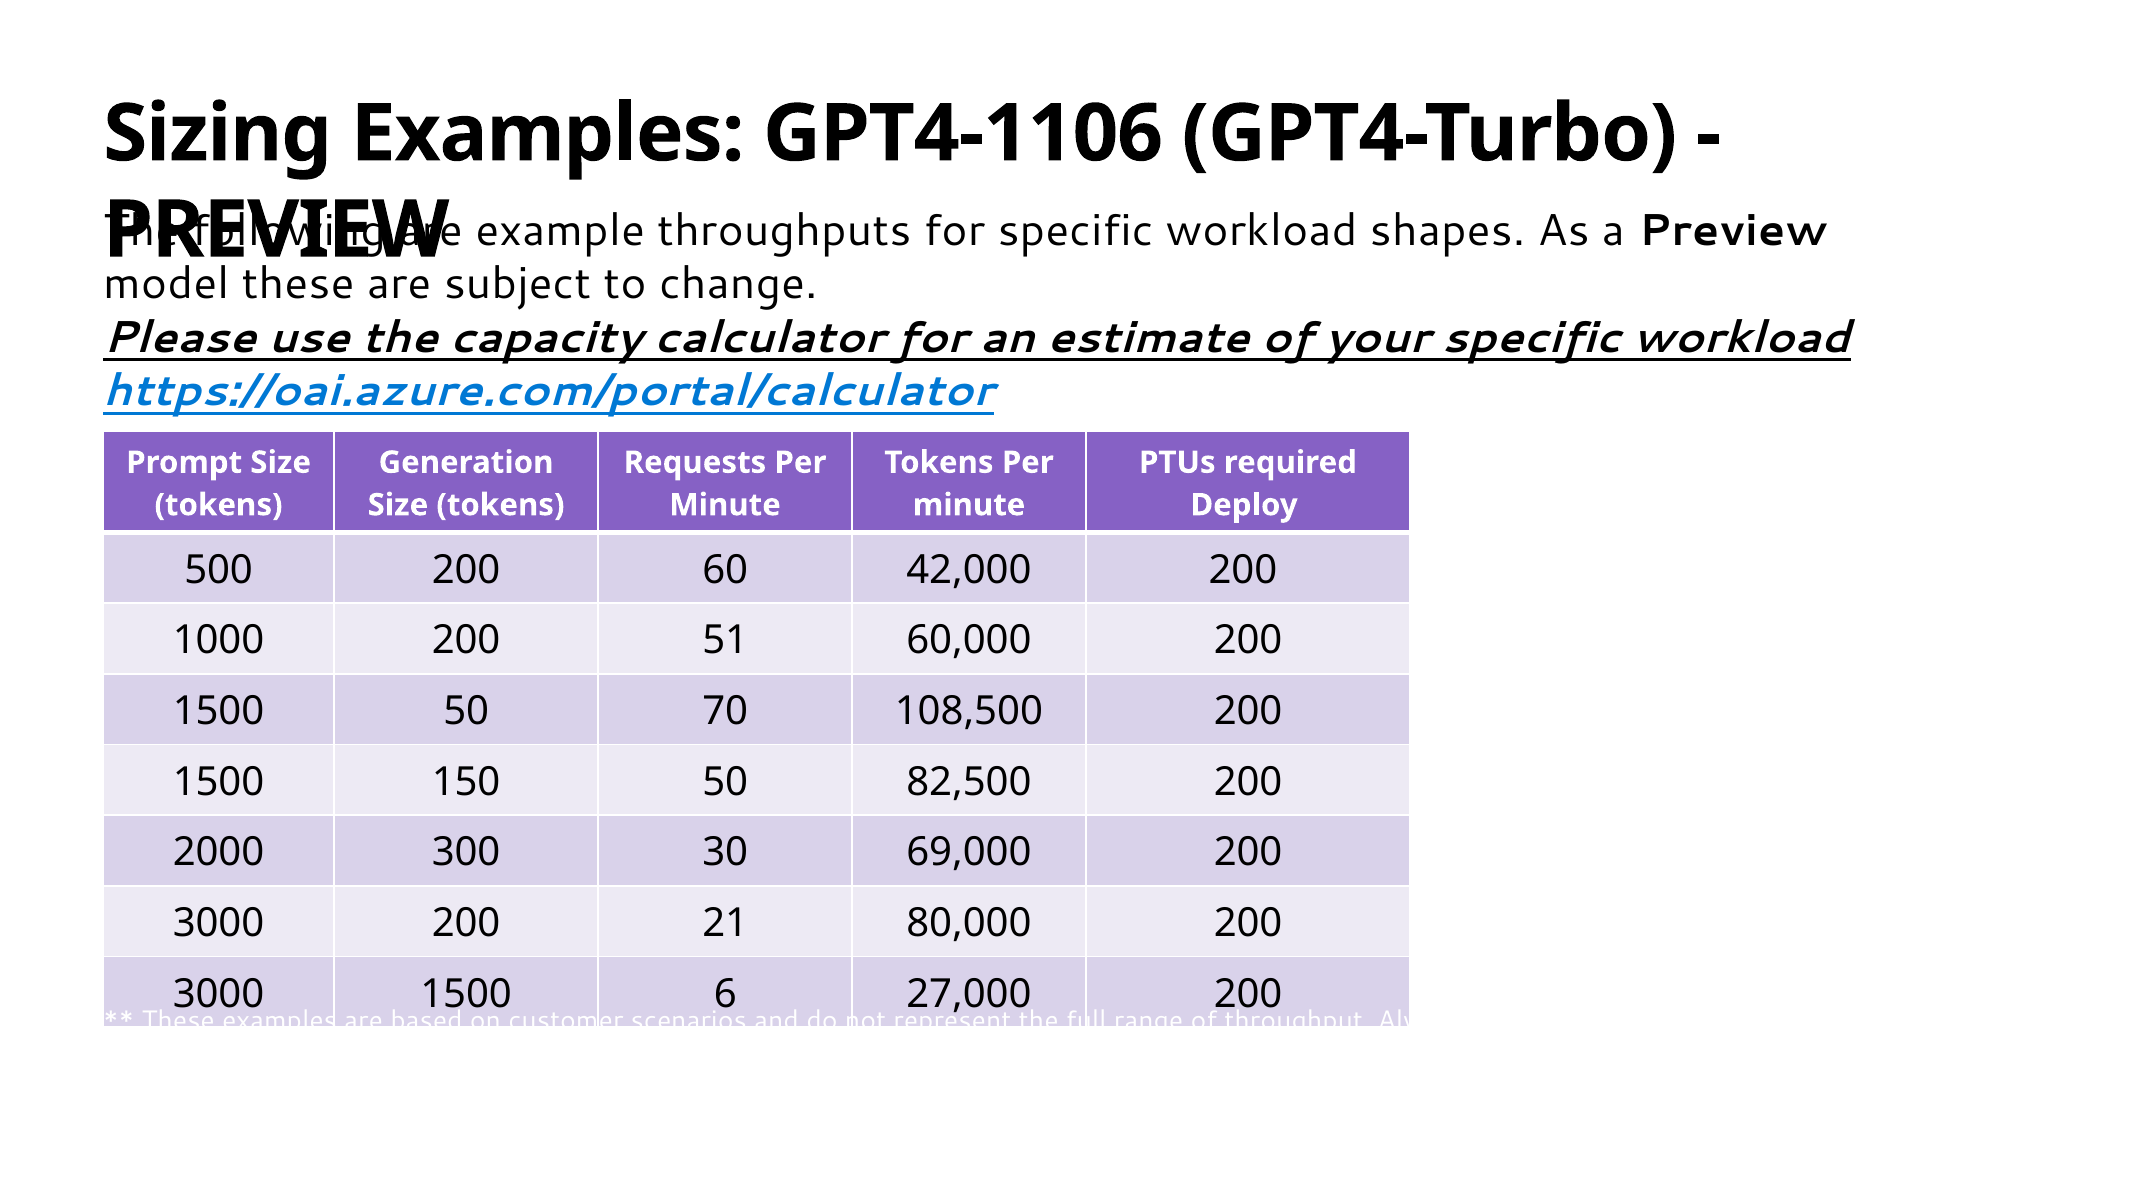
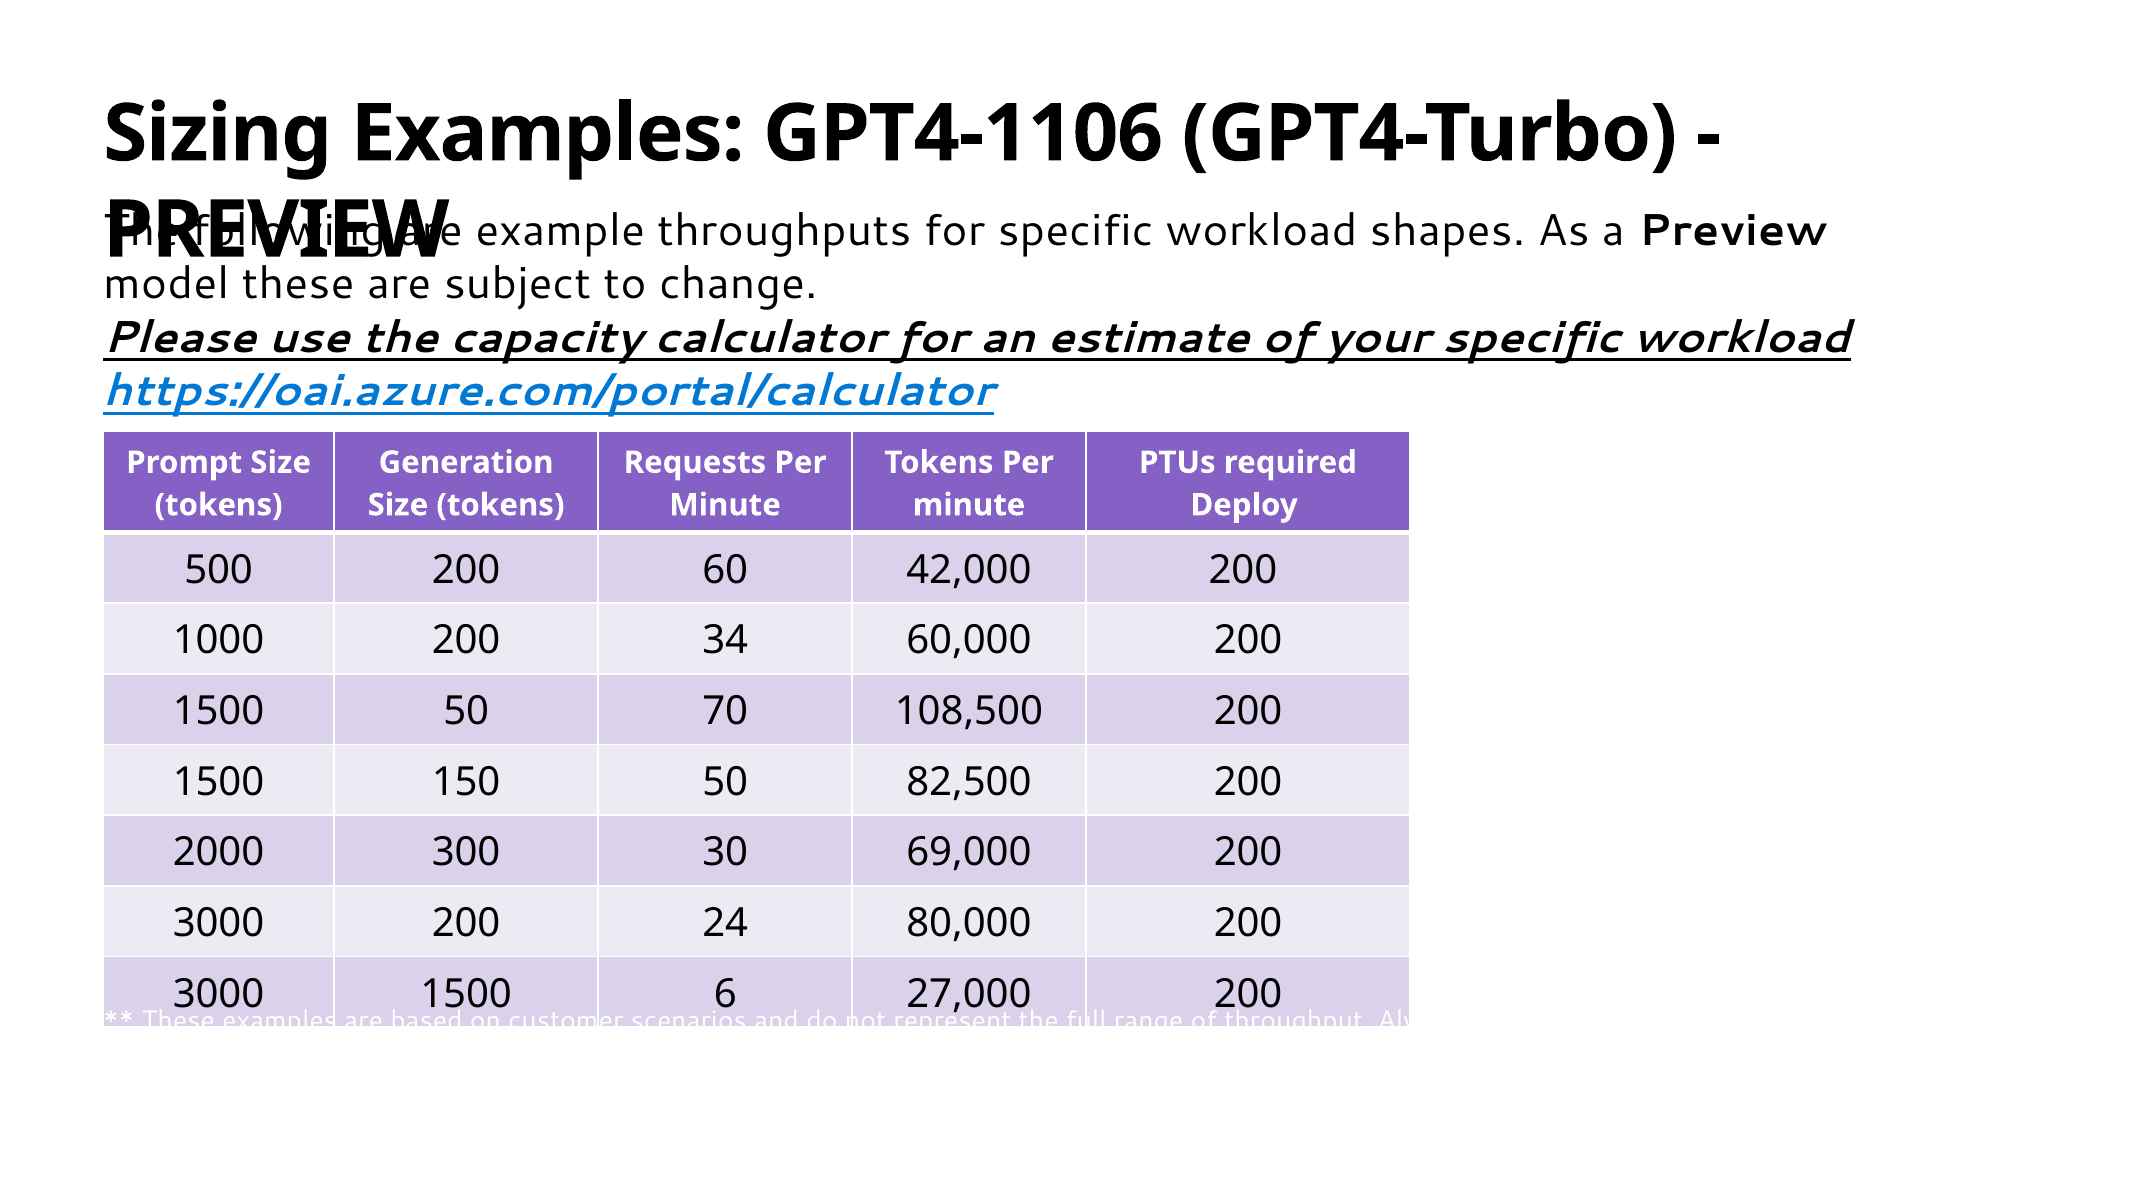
51: 51 -> 34 (725, 641)
21: 21 -> 24 (725, 923)
